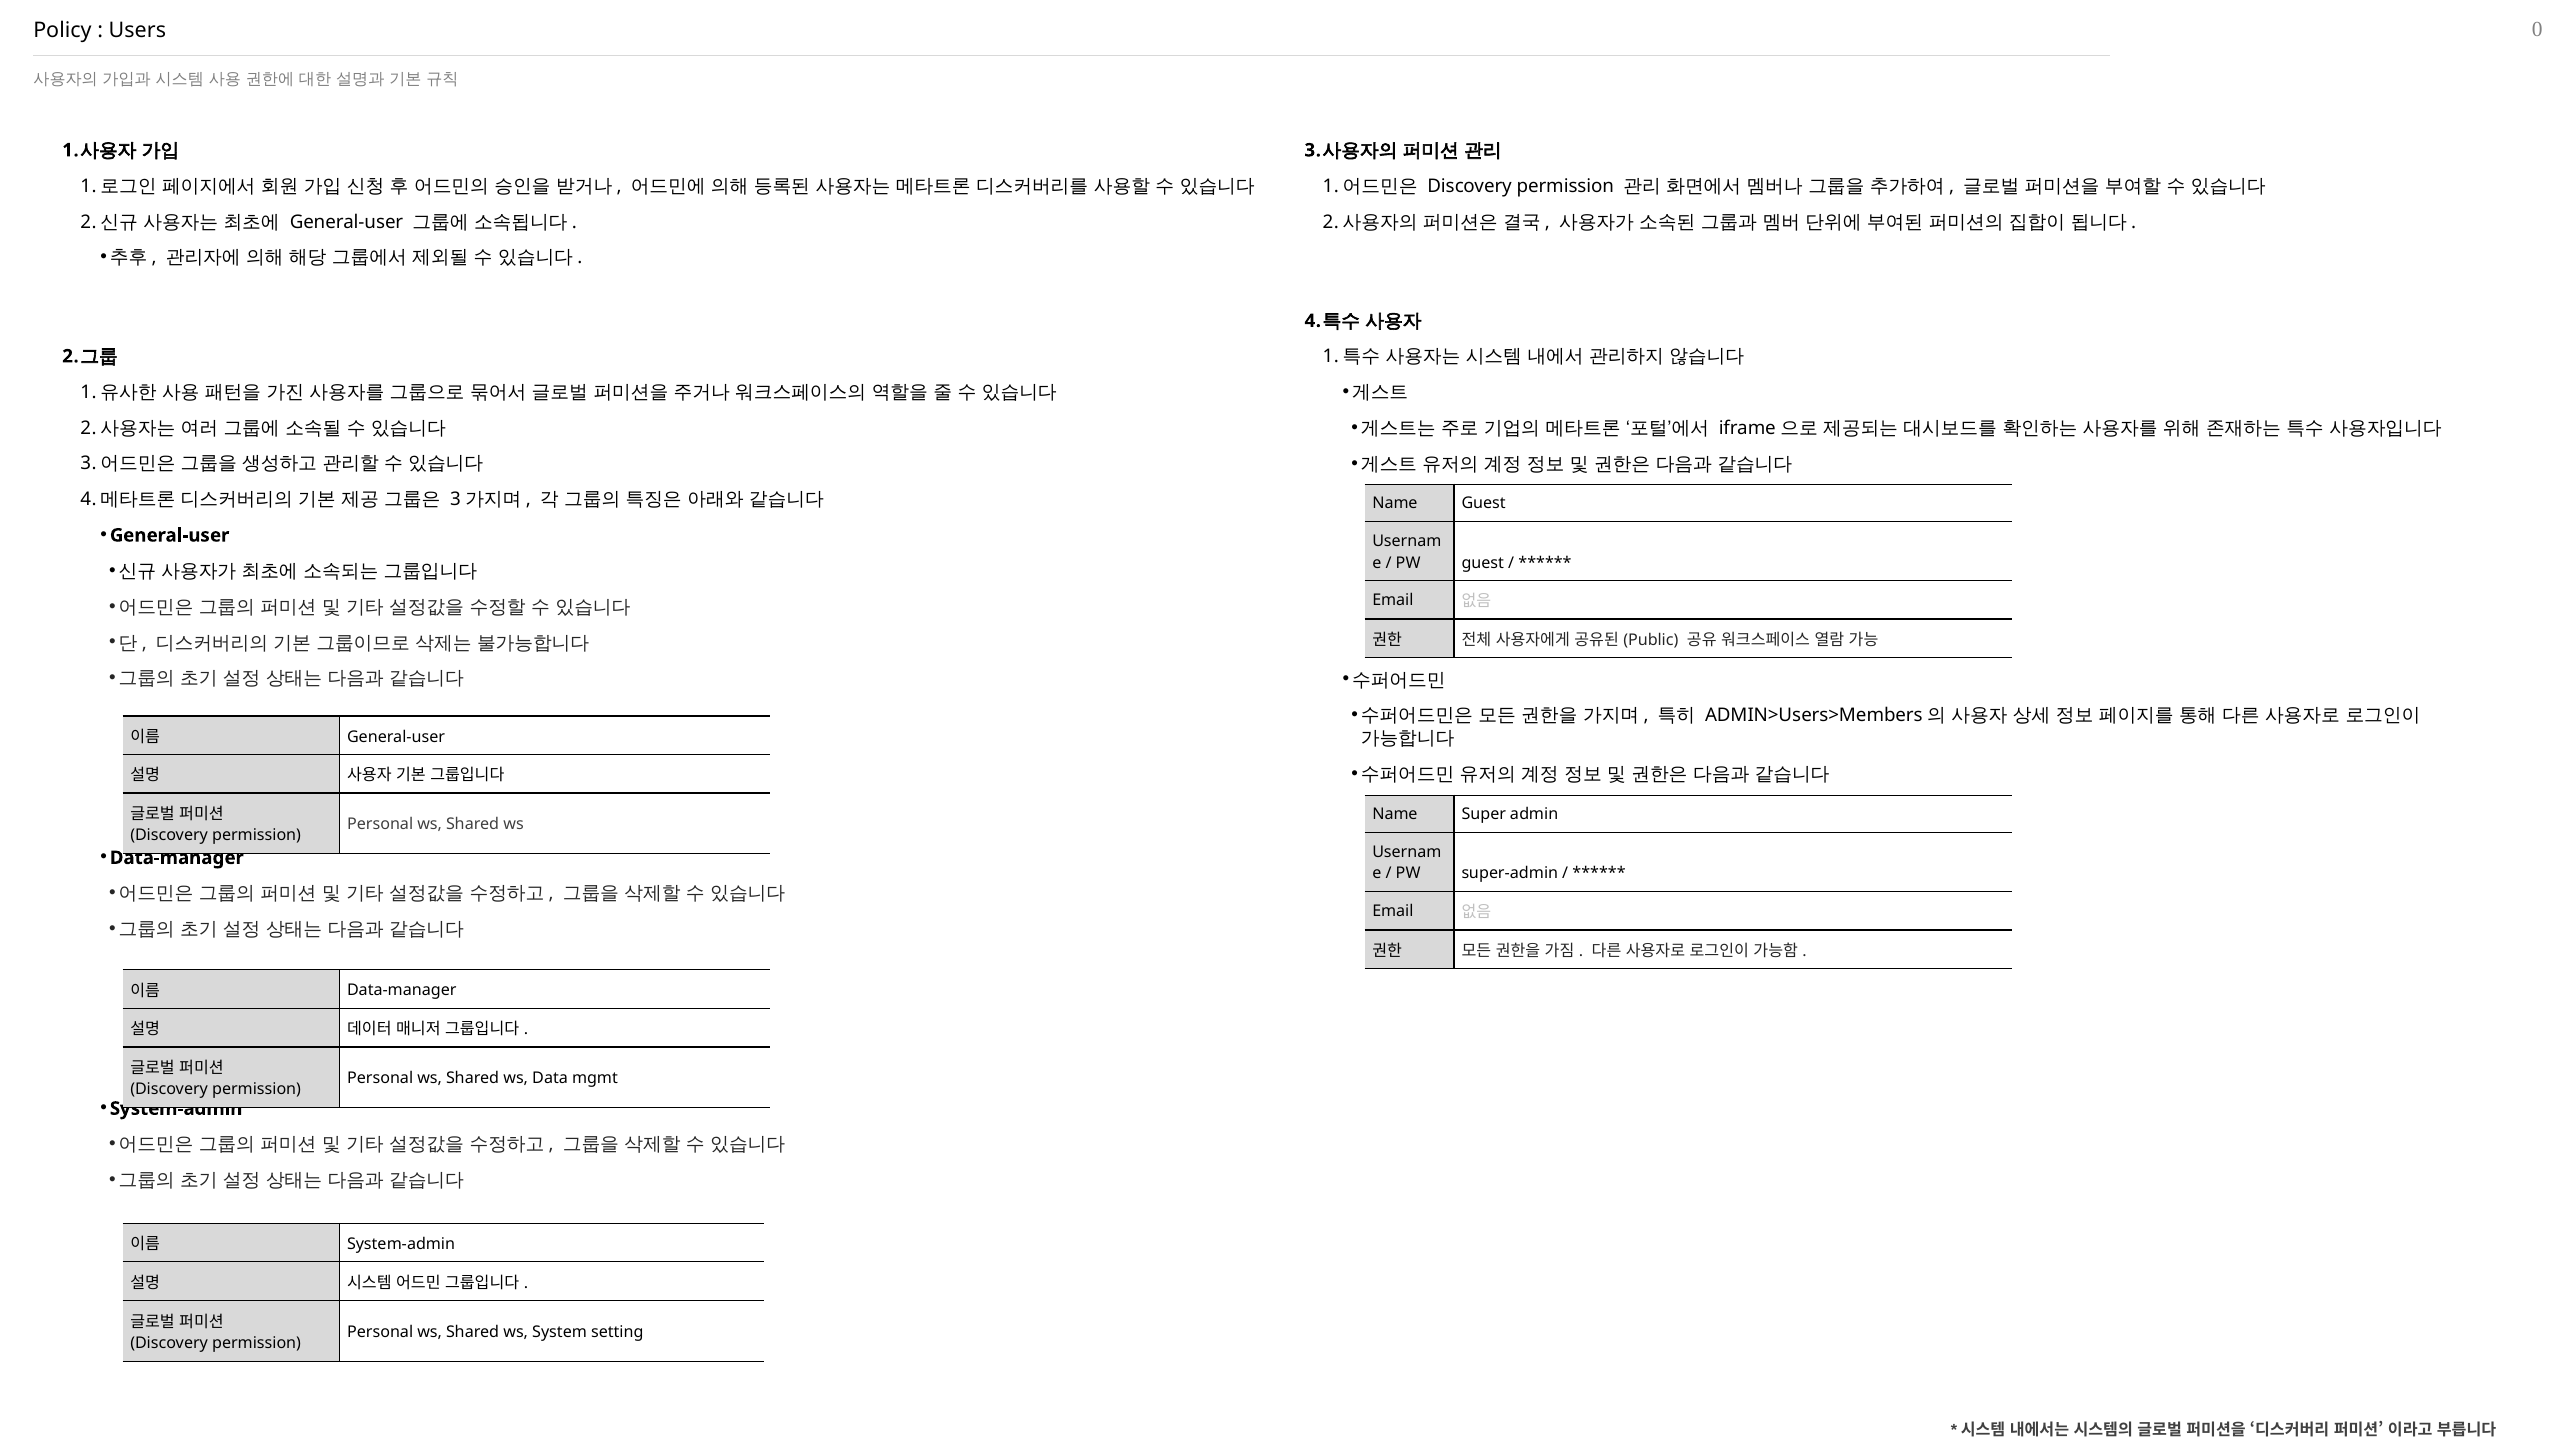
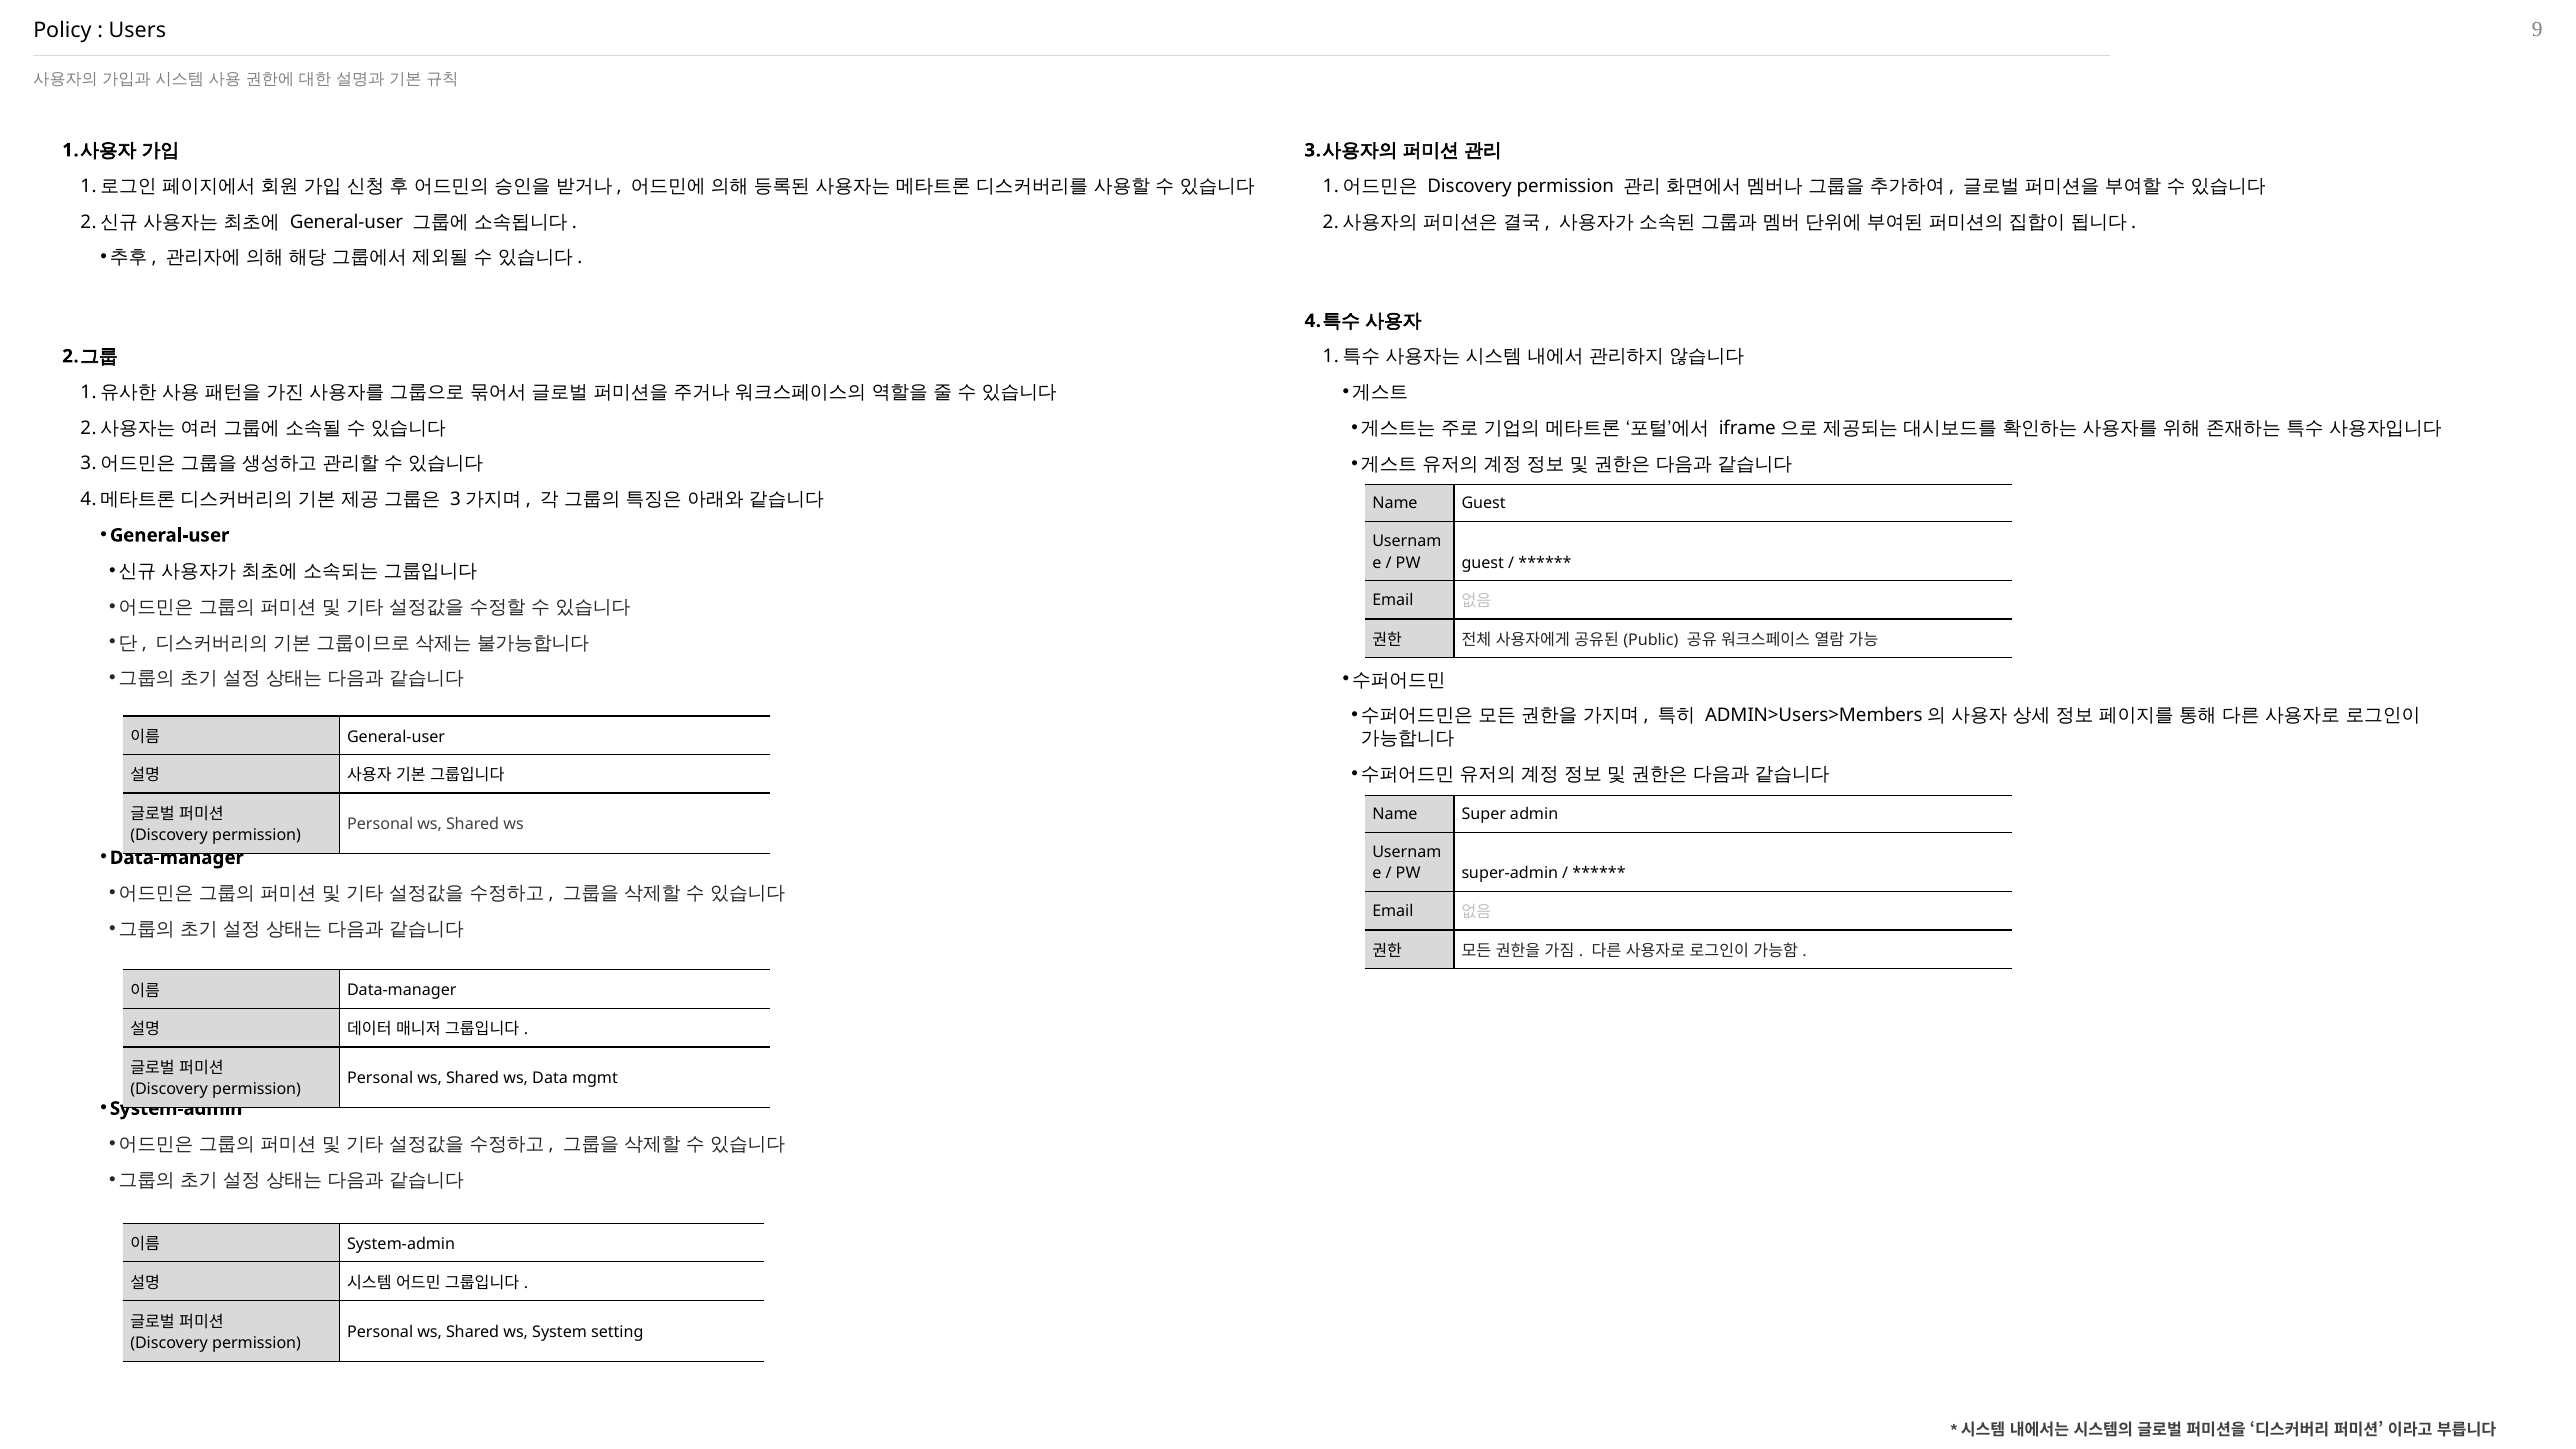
0: 0 -> 9 (2537, 29)
